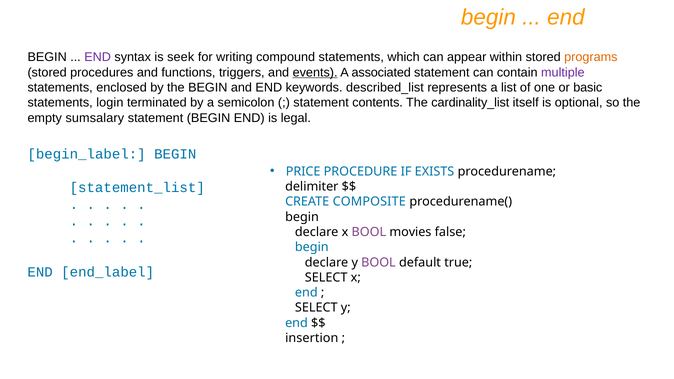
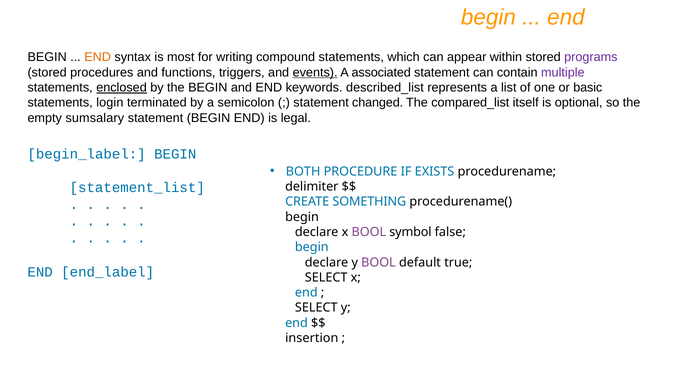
END colour: purple -> orange (98, 57)
seek: seek -> most (181, 57)
programs colour: orange -> purple (591, 57)
enclosed underline: none -> present (122, 88)
contents: contents -> changed (378, 103)
cardinality_list: cardinality_list -> compared_list (470, 103)
PRICE: PRICE -> BOTH (303, 171)
COMPOSITE: COMPOSITE -> SOMETHING (369, 202)
movies: movies -> symbol (410, 232)
